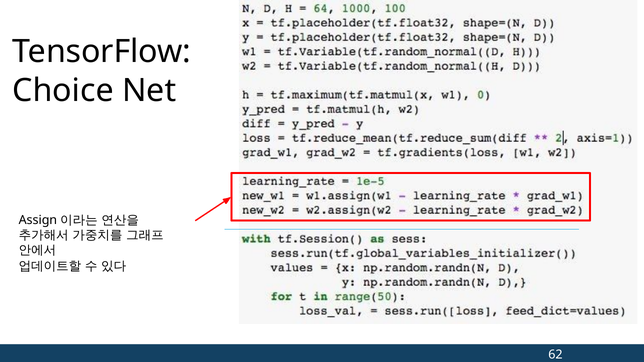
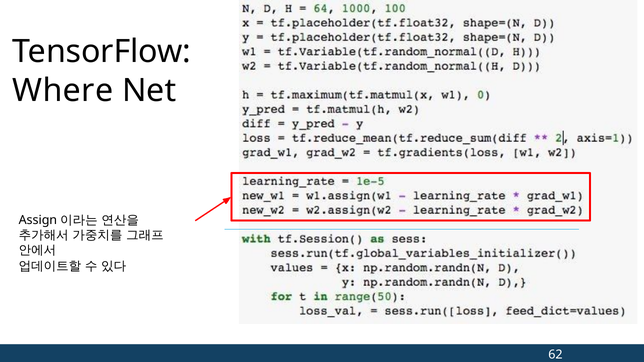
Choice: Choice -> Where (63, 90)
